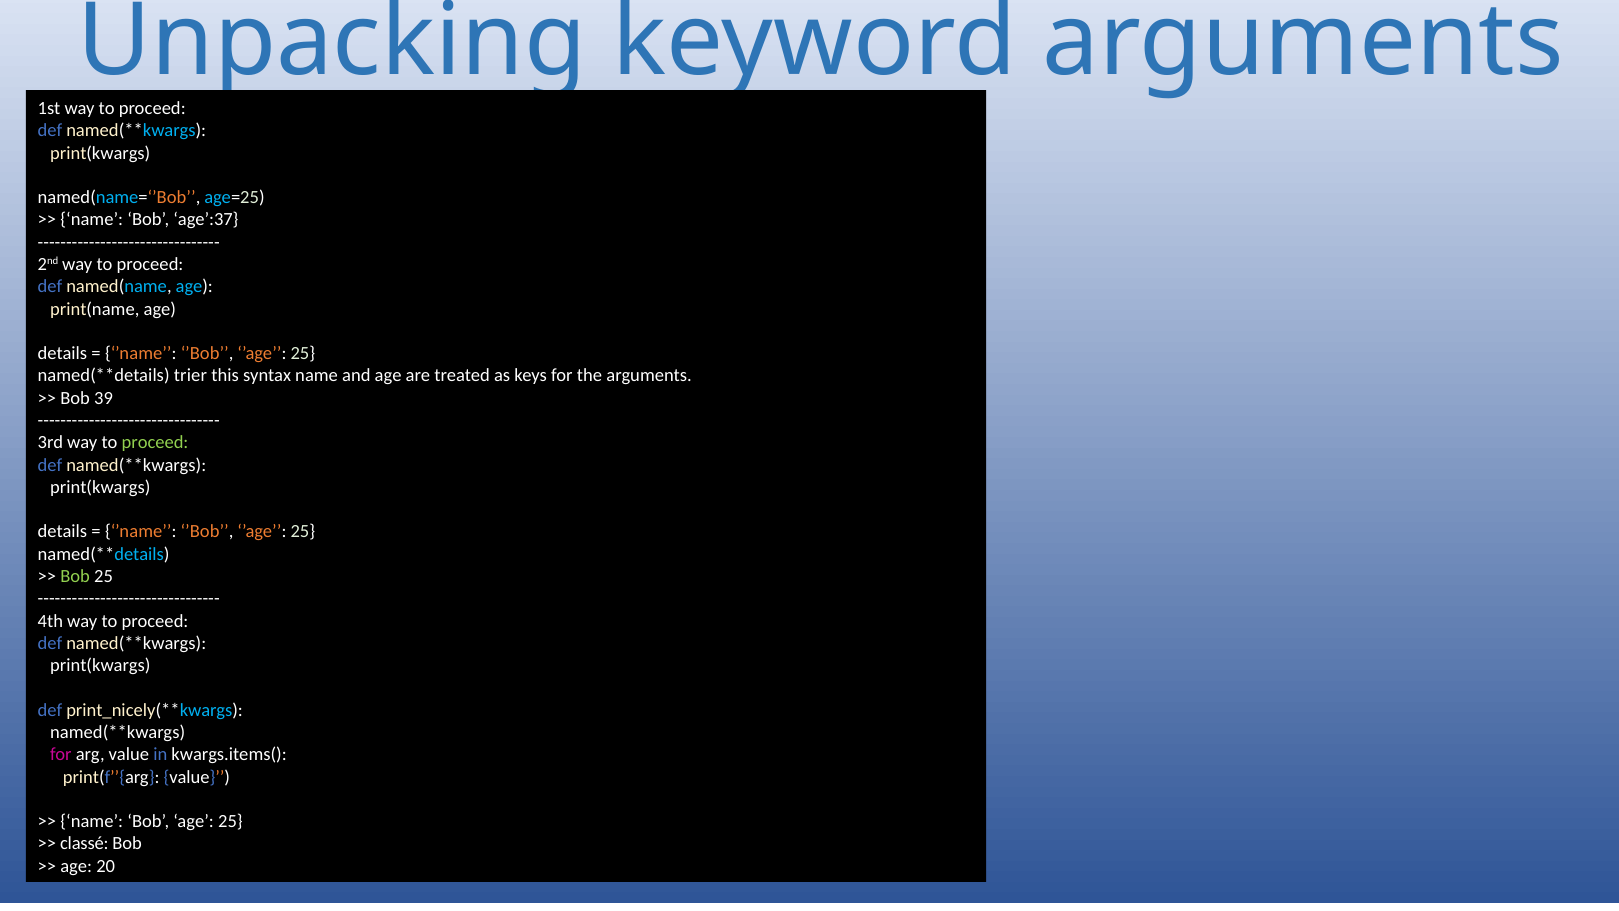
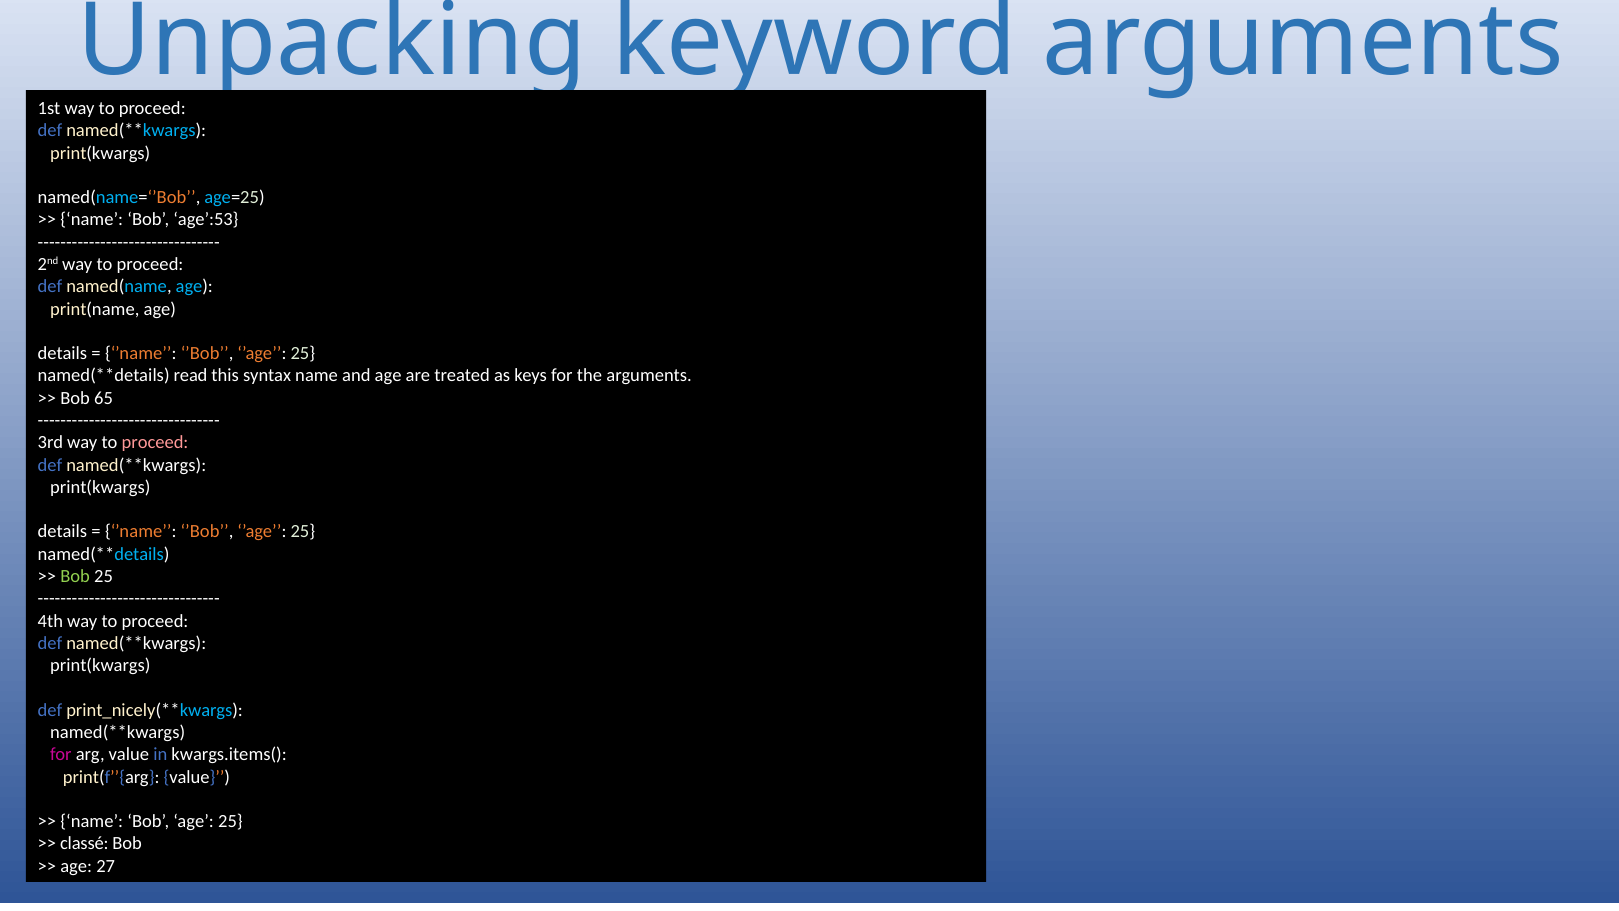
age’:37: age’:37 -> age’:53 (206, 220)
trier: trier -> read (191, 376)
39: 39 -> 65 (104, 398)
proceed colour: light green -> pink (155, 443)
20: 20 -> 27 (106, 866)
